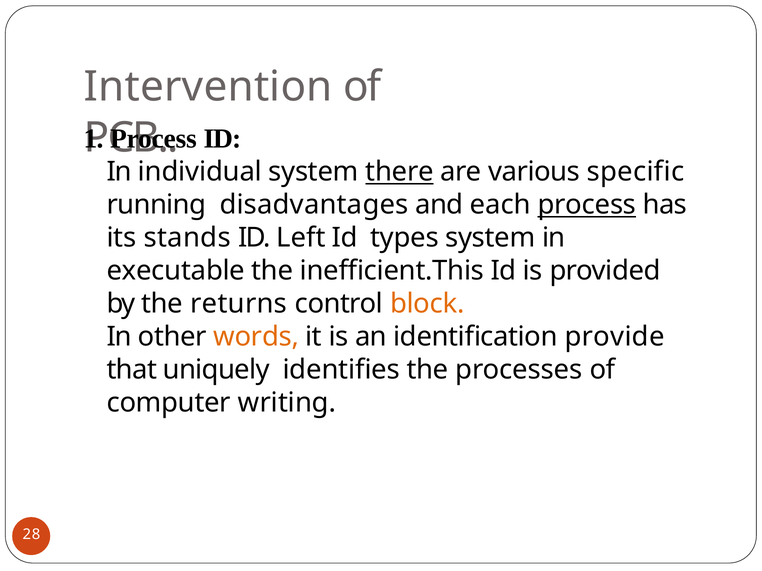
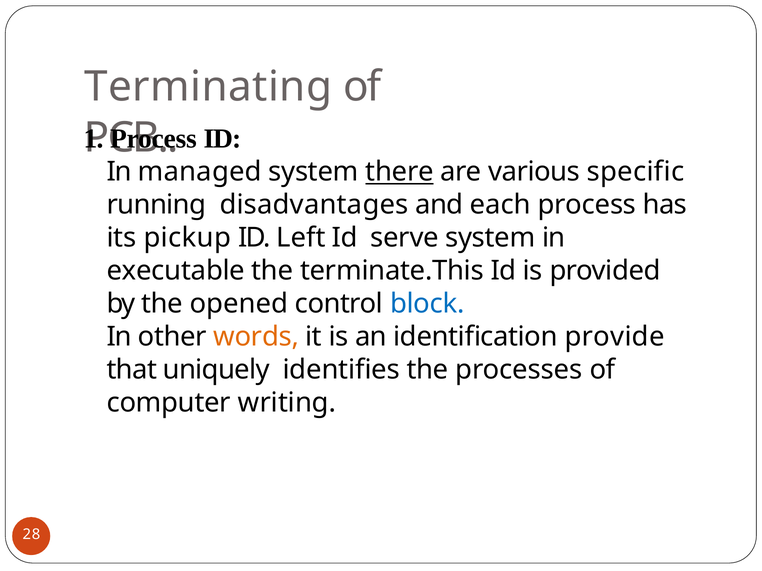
Intervention: Intervention -> Terminating (208, 87)
individual: individual -> managed (200, 172)
process underline: present -> none (587, 205)
stands: stands -> pickup (187, 238)
types: types -> serve (404, 238)
inefficient.This: inefficient.This -> terminate.This (392, 271)
returns: returns -> opened (239, 304)
block colour: orange -> blue (427, 304)
